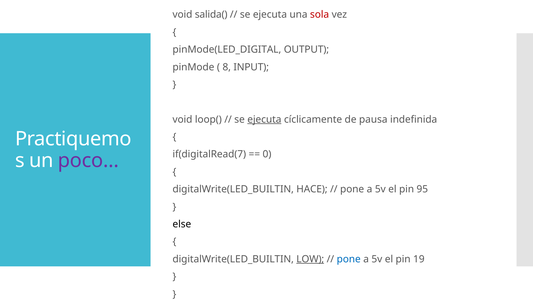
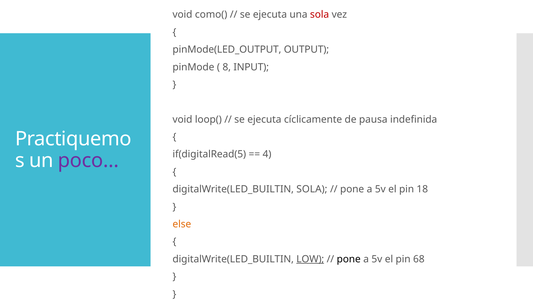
salida(: salida( -> como( (211, 15)
pinMode(LED_DIGITAL: pinMode(LED_DIGITAL -> pinMode(LED_OUTPUT (227, 50)
ejecuta underline: present -> none (264, 119)
if(digitalRead(7: if(digitalRead(7 -> if(digitalRead(5 (209, 154)
0: 0 -> 4 (267, 154)
digitalWrite(LED_BUILTIN HACE: HACE -> SOLA (312, 189)
95: 95 -> 18 (422, 189)
else colour: black -> orange (182, 224)
pone colour: blue -> black (349, 259)
19: 19 -> 68 (419, 259)
